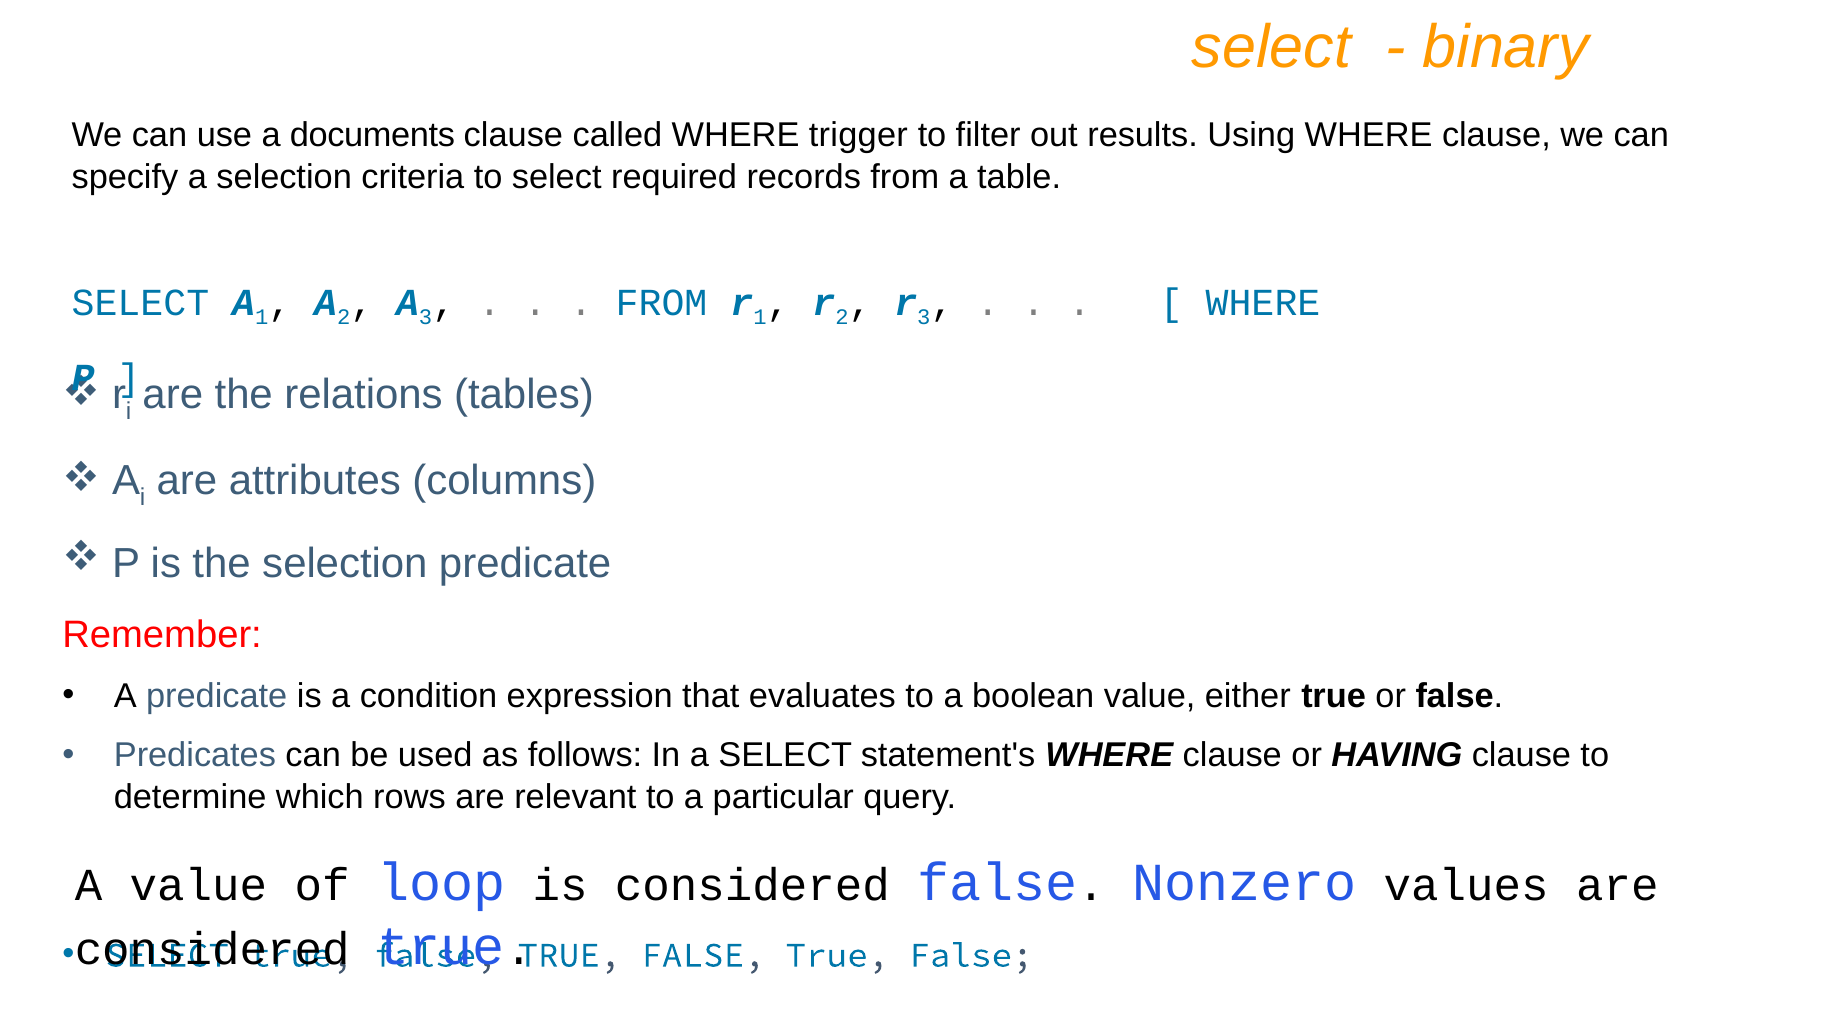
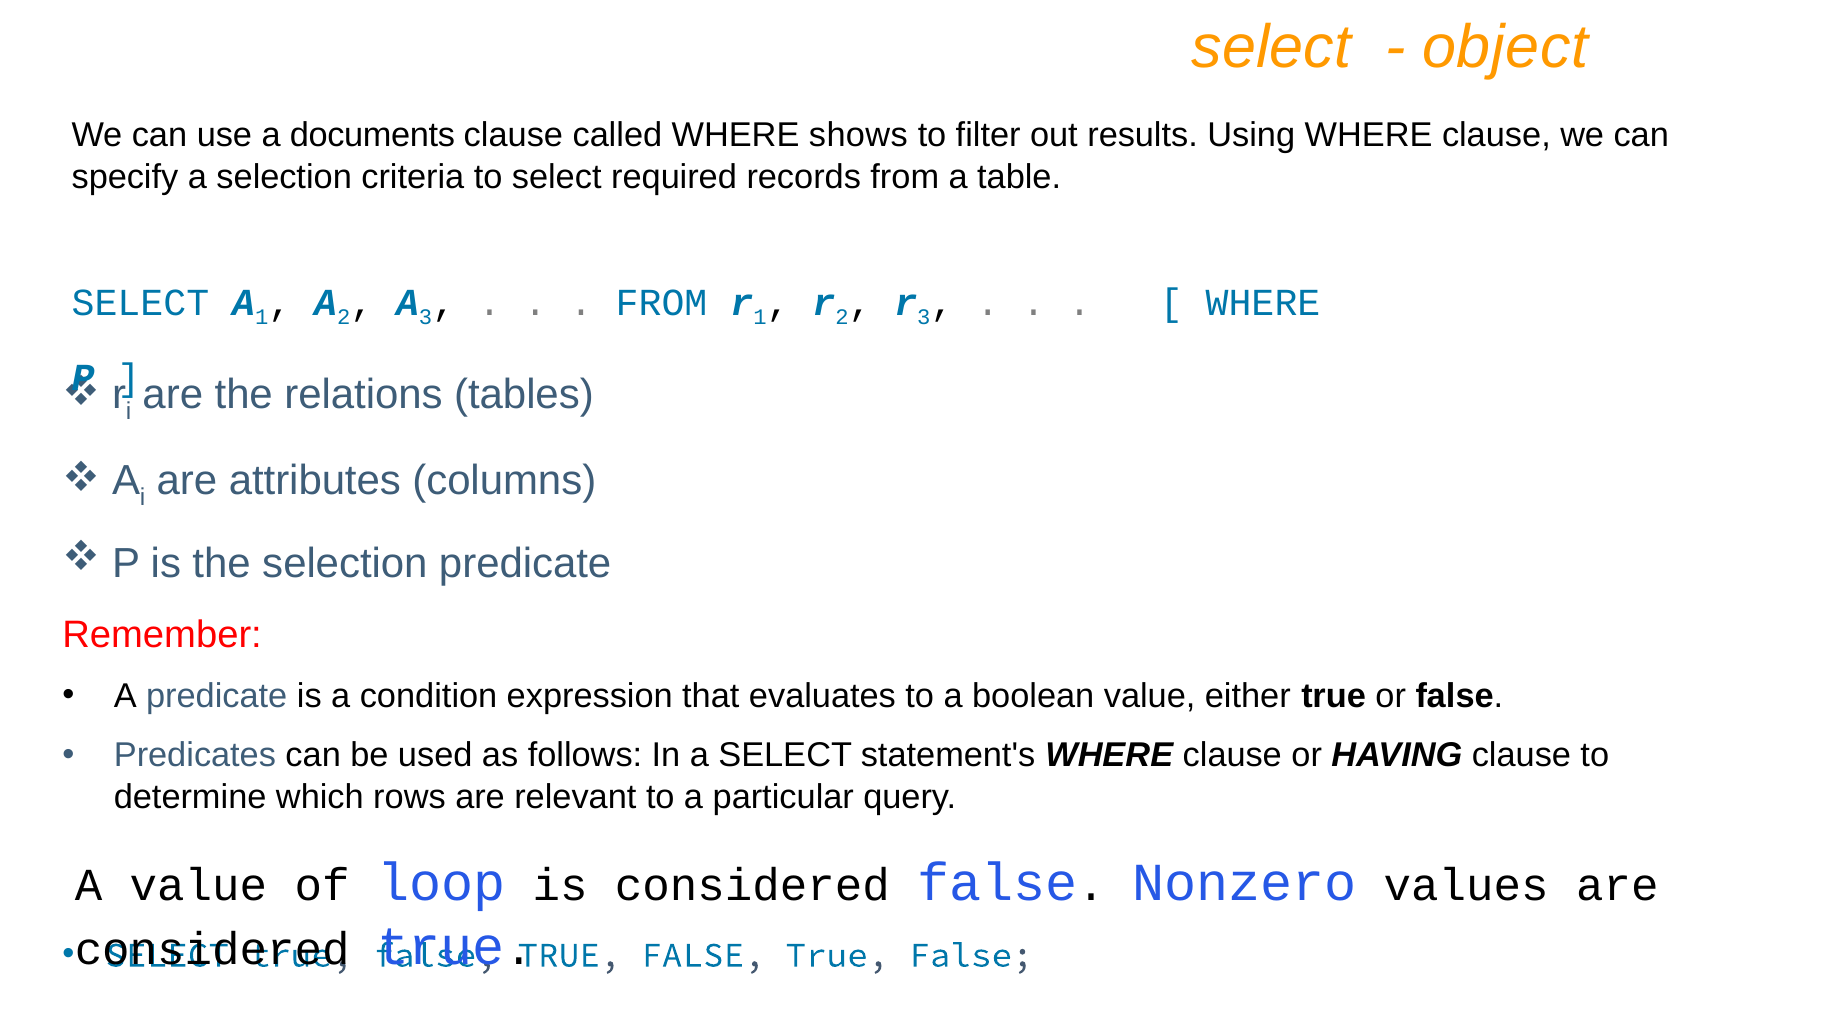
binary: binary -> object (1505, 48)
trigger: trigger -> shows (858, 135)
